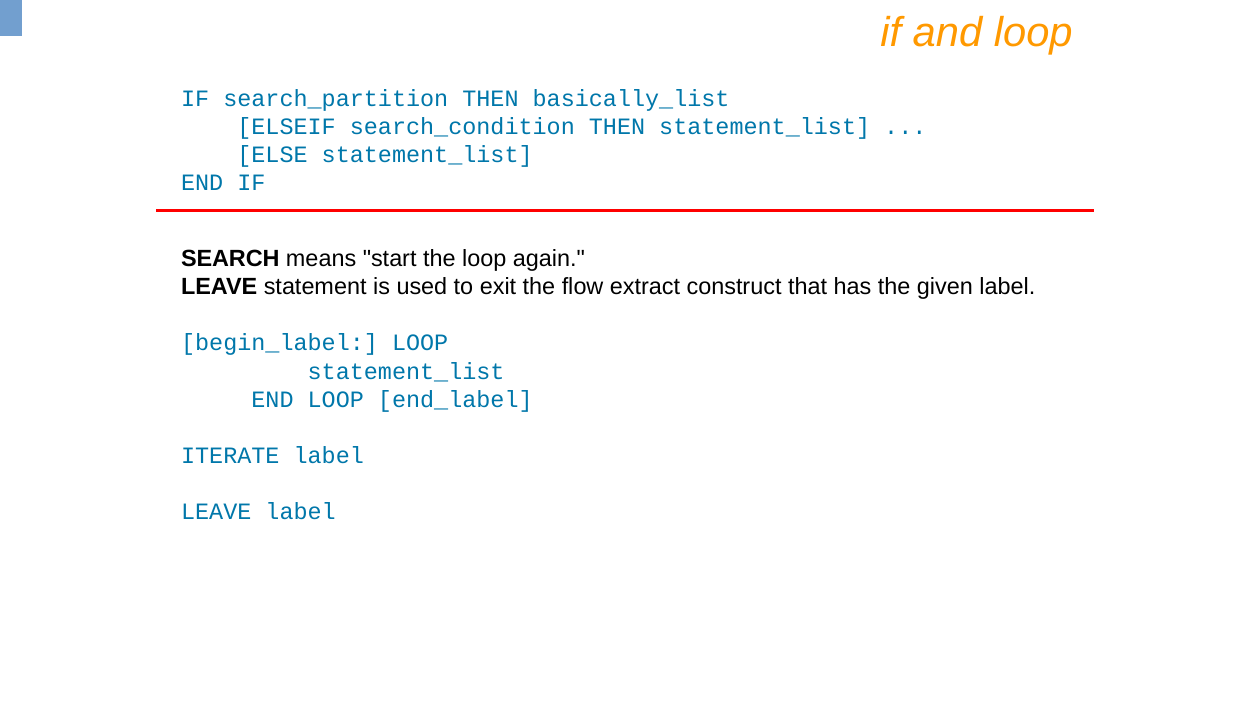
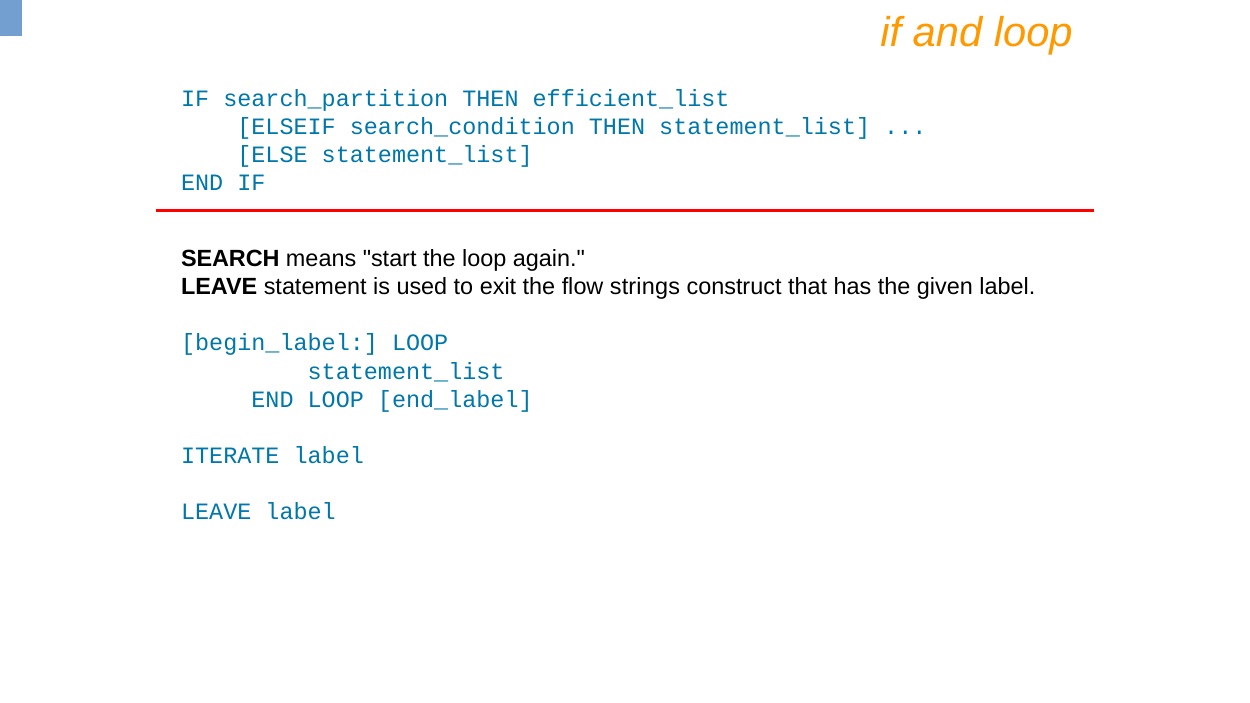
basically_list: basically_list -> efficient_list (631, 98)
extract: extract -> strings (645, 287)
